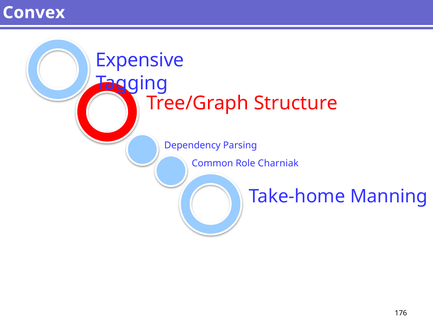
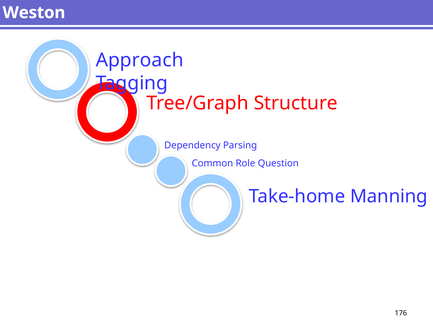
Convex: Convex -> Weston (34, 13)
Expensive: Expensive -> Approach (140, 60)
Charniak: Charniak -> Question (278, 164)
